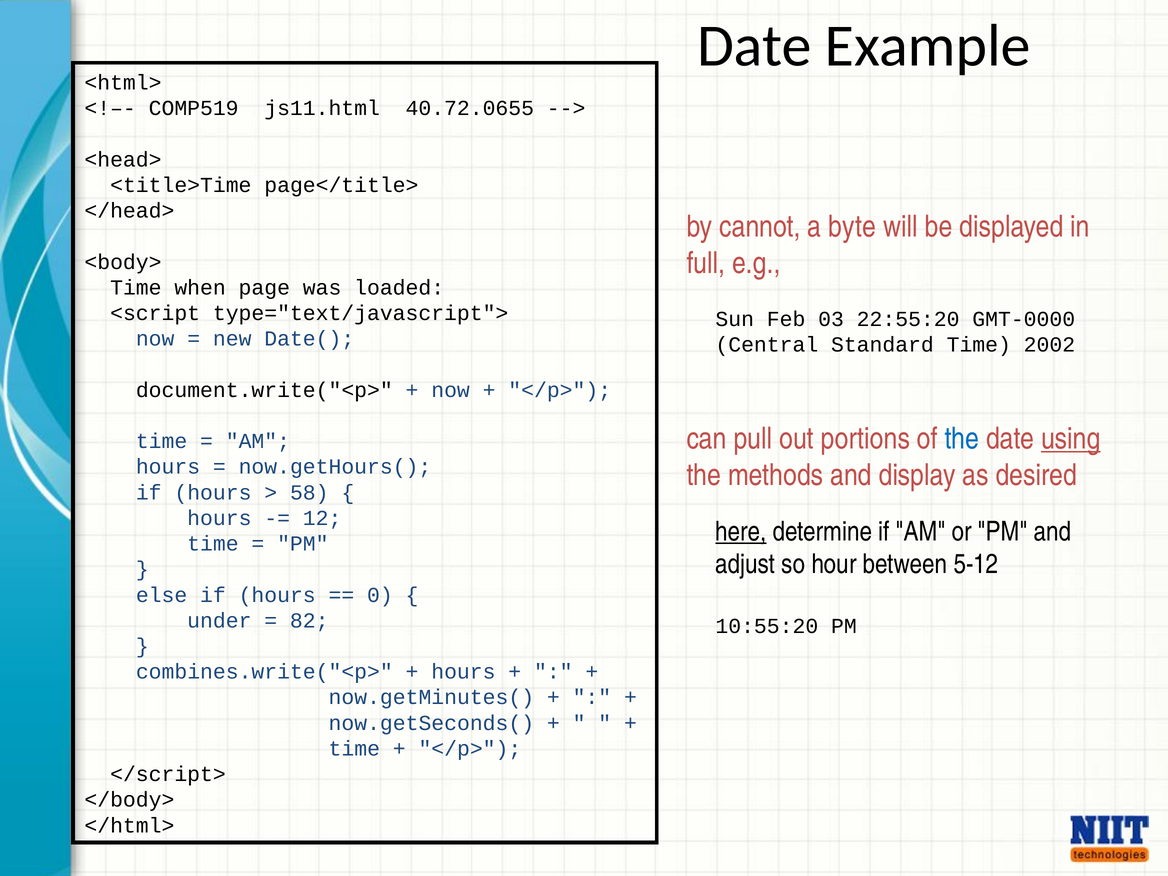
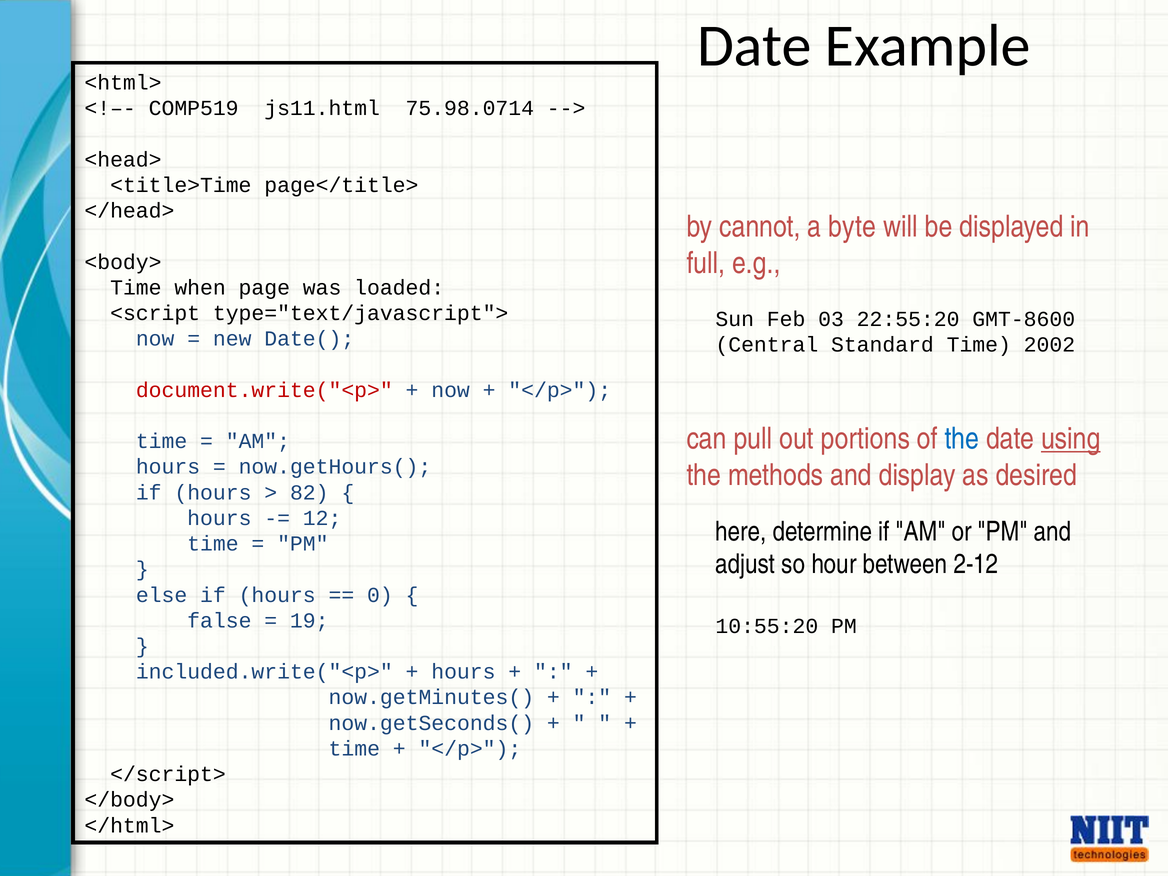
40.72.0655: 40.72.0655 -> 75.98.0714 (470, 108)
GMT-0000: GMT-0000 -> GMT-8600 (1024, 319)
document.write("<p> colour: black -> red (264, 390)
58: 58 -> 82 (309, 493)
here underline: present -> none (741, 532)
5-12: 5-12 -> 2-12 (976, 564)
under: under -> false (219, 621)
82: 82 -> 19 (309, 621)
combines.write("<p>: combines.write("<p> -> included.write("<p> (264, 672)
